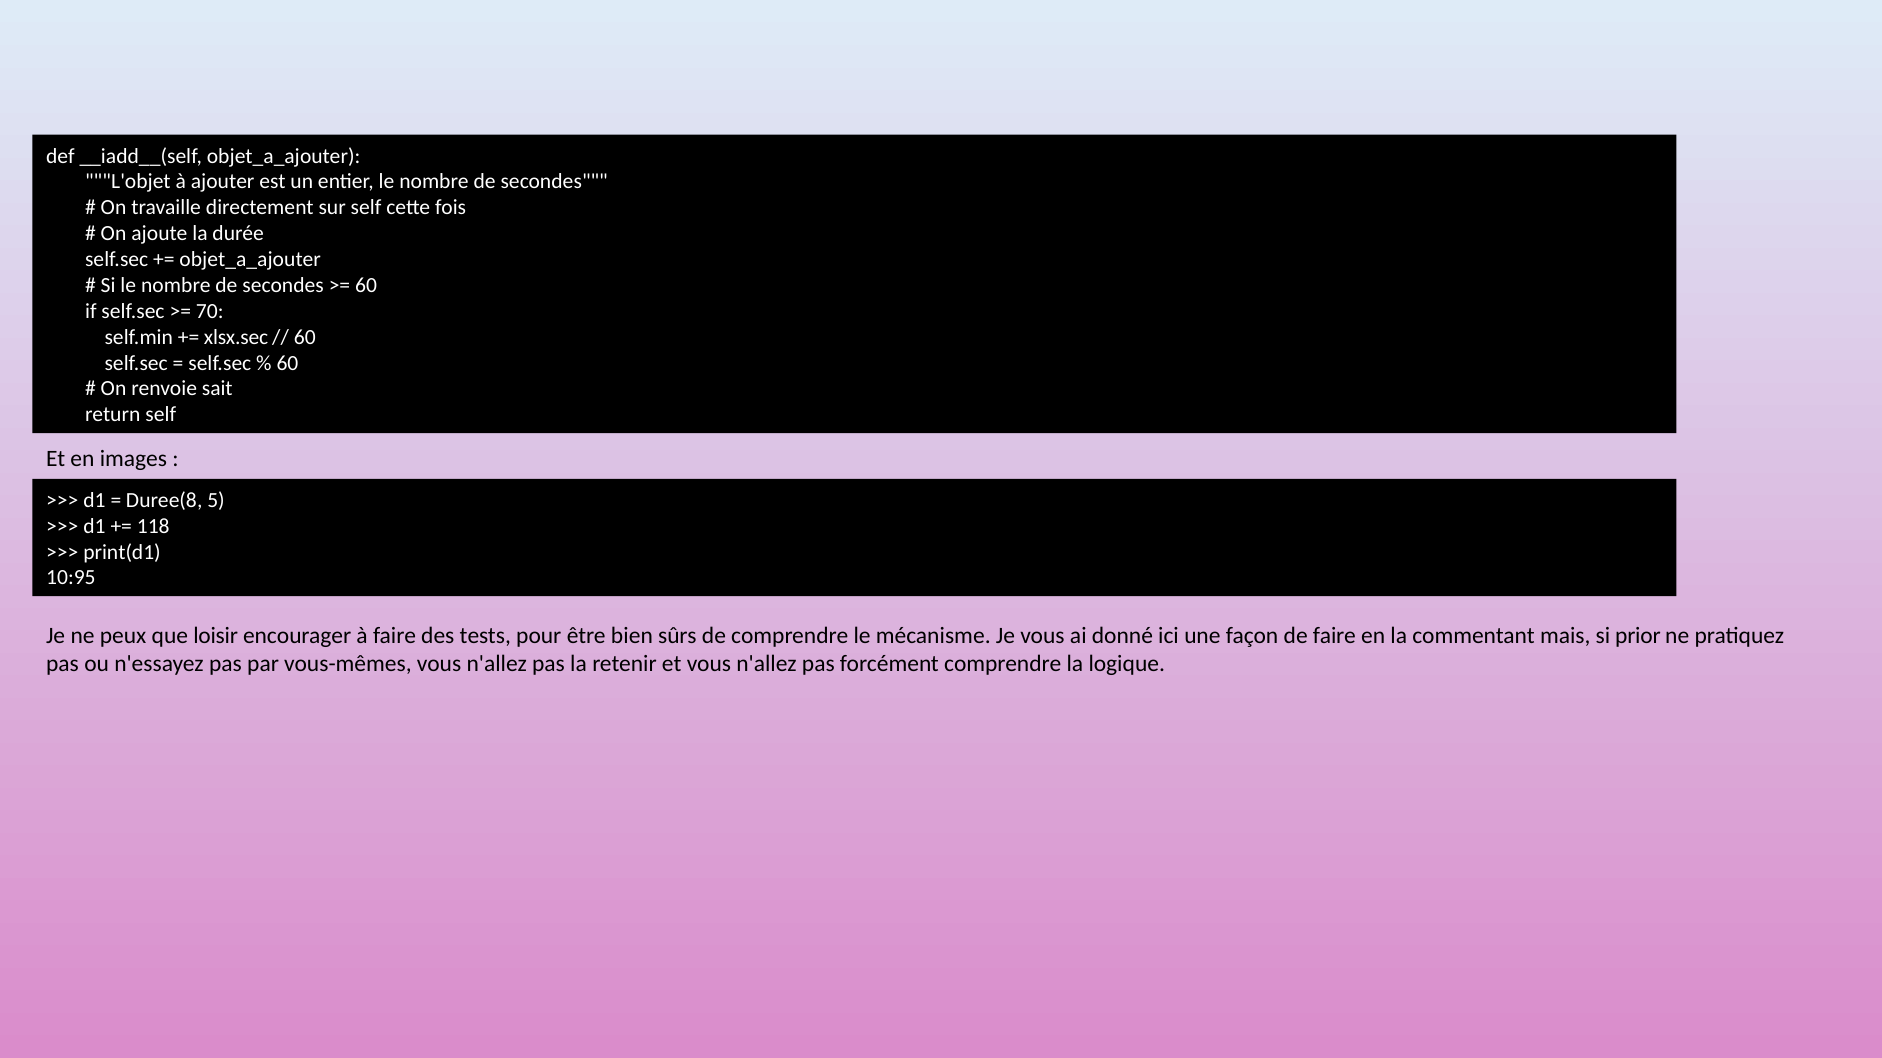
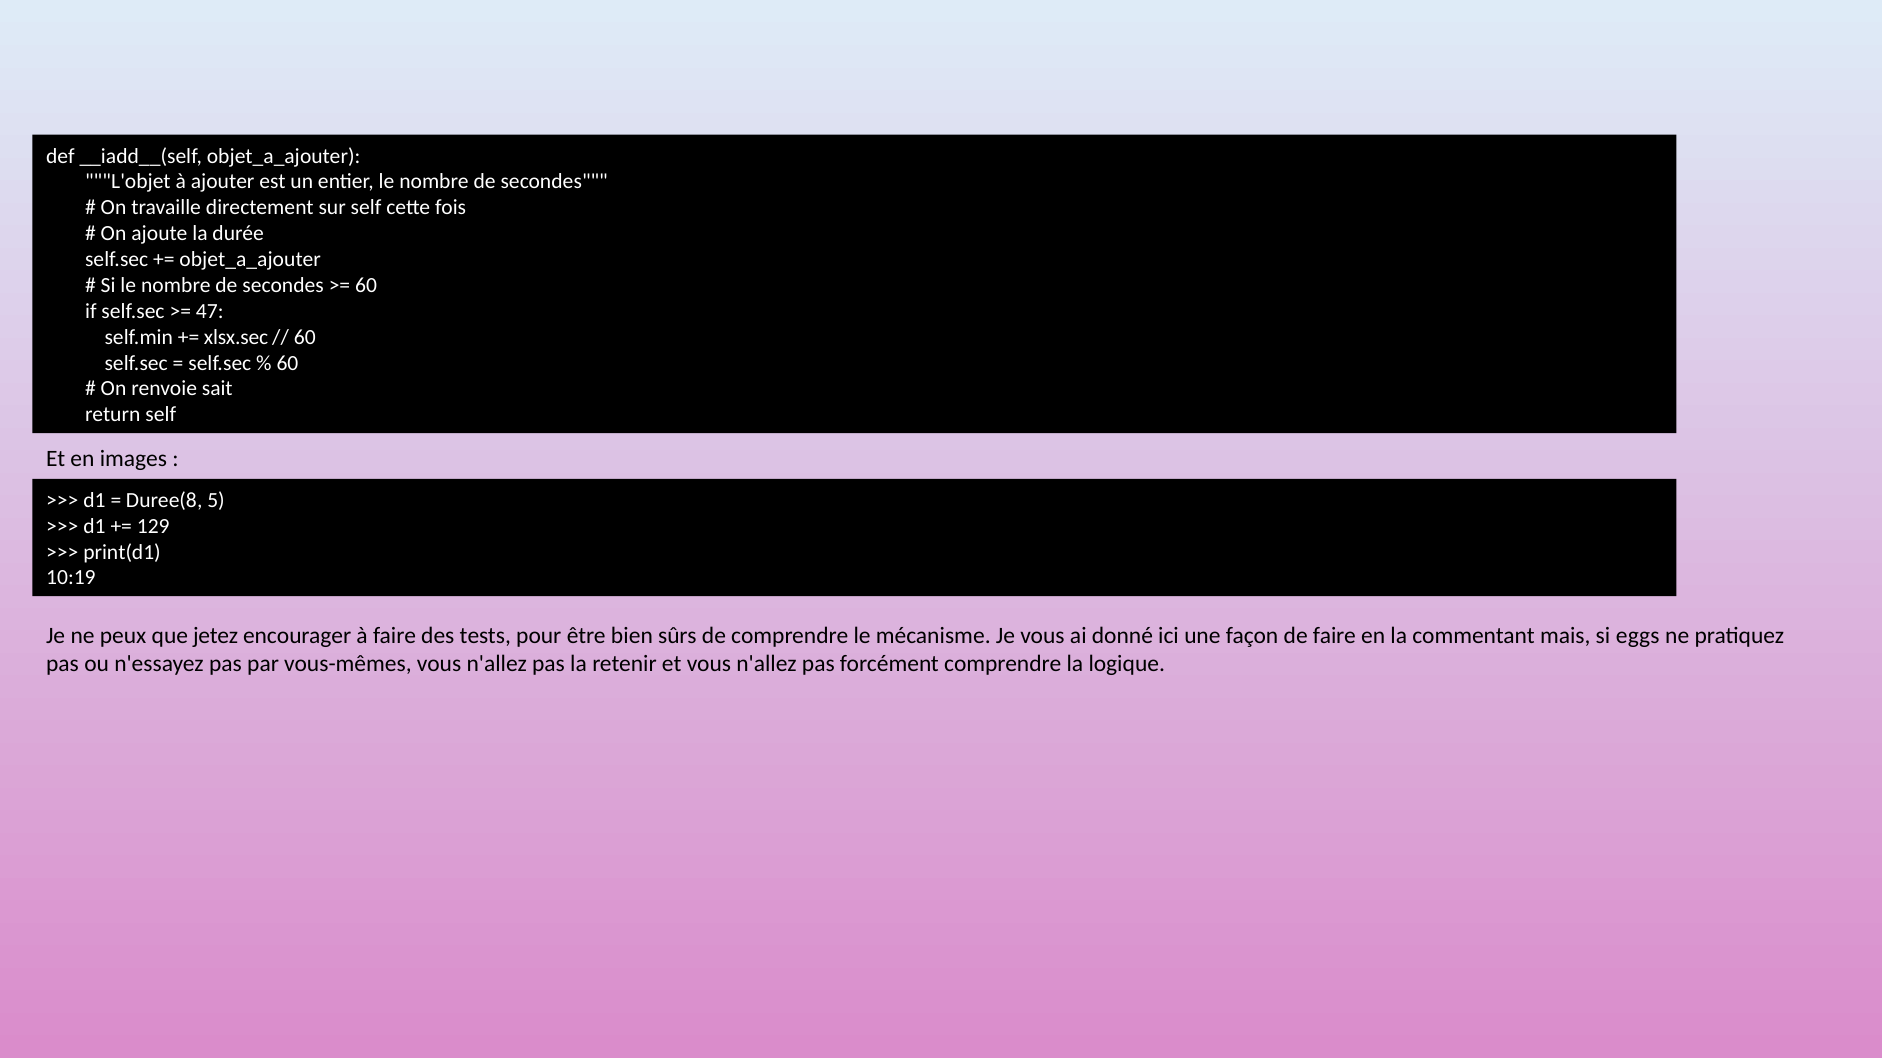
70: 70 -> 47 (210, 311)
118: 118 -> 129 (153, 526)
10:95: 10:95 -> 10:19 (71, 578)
loisir: loisir -> jetez (216, 636)
prior: prior -> eggs (1638, 636)
